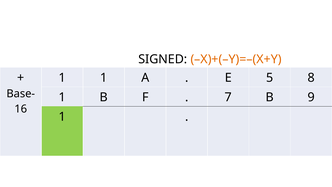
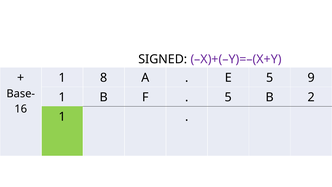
X)+(–Y)=–(X+Y colour: orange -> purple (236, 59)
1 1: 1 -> 8 (104, 78)
8: 8 -> 9 (311, 78)
7: 7 -> 5 (228, 97)
9: 9 -> 2 (311, 97)
